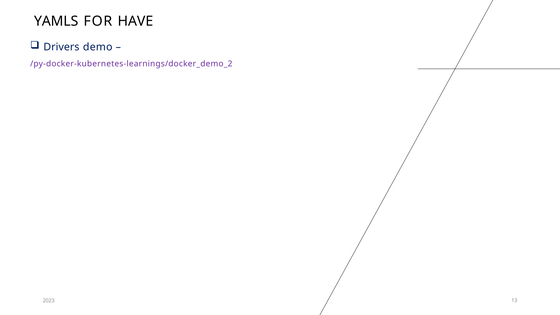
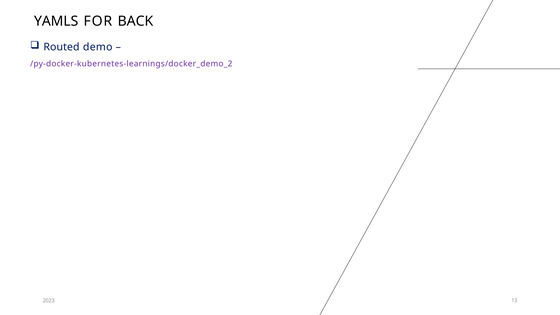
HAVE: HAVE -> BACK (135, 21)
Drivers: Drivers -> Routed (61, 47)
